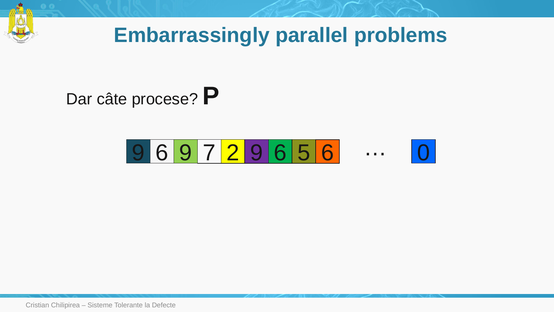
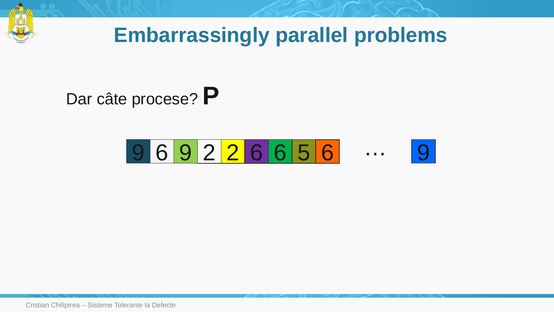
9 7: 7 -> 2 (209, 153)
2 9: 9 -> 6 (257, 153)
5 6 0: 0 -> 9 (423, 153)
